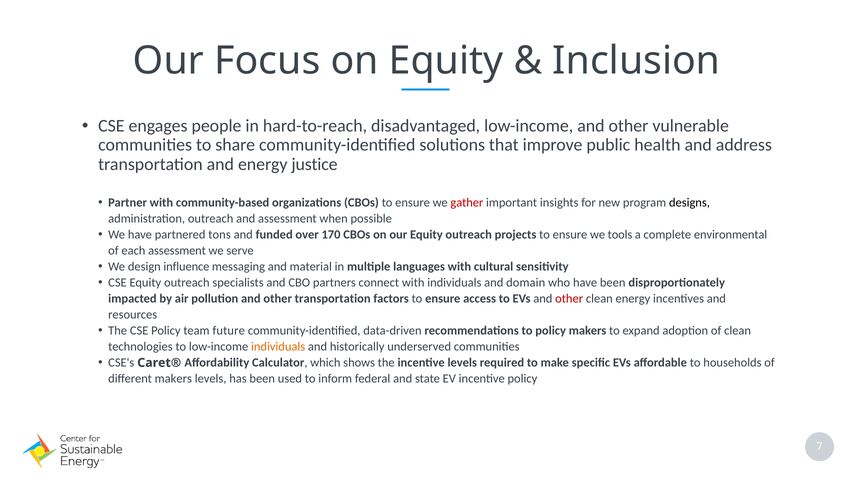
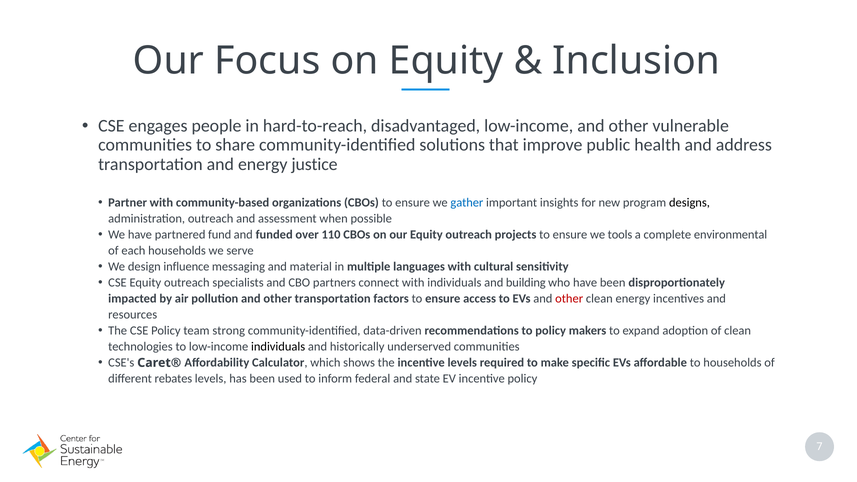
gather colour: red -> blue (467, 203)
tons: tons -> fund (220, 235)
170: 170 -> 110 (331, 235)
each assessment: assessment -> households (177, 251)
domain: domain -> building (526, 283)
future: future -> strong (229, 331)
individuals colour: orange -> black (278, 347)
different makers: makers -> rebates (173, 379)
